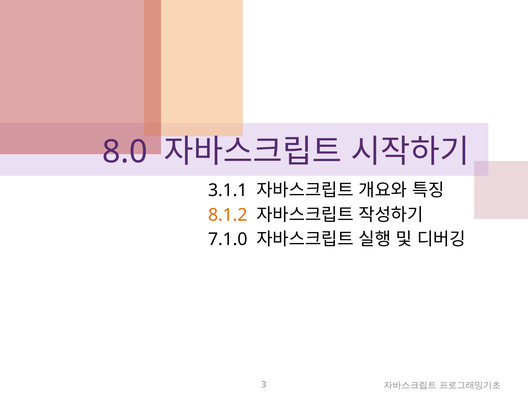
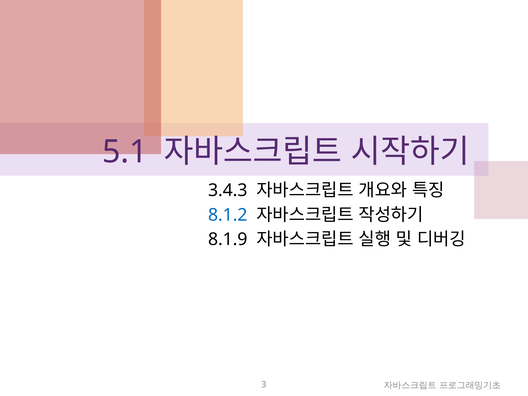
8.0: 8.0 -> 5.1 (125, 152)
3.1.1: 3.1.1 -> 3.4.3 (228, 190)
8.1.2 colour: orange -> blue (228, 215)
7.1.0: 7.1.0 -> 8.1.9 (228, 240)
